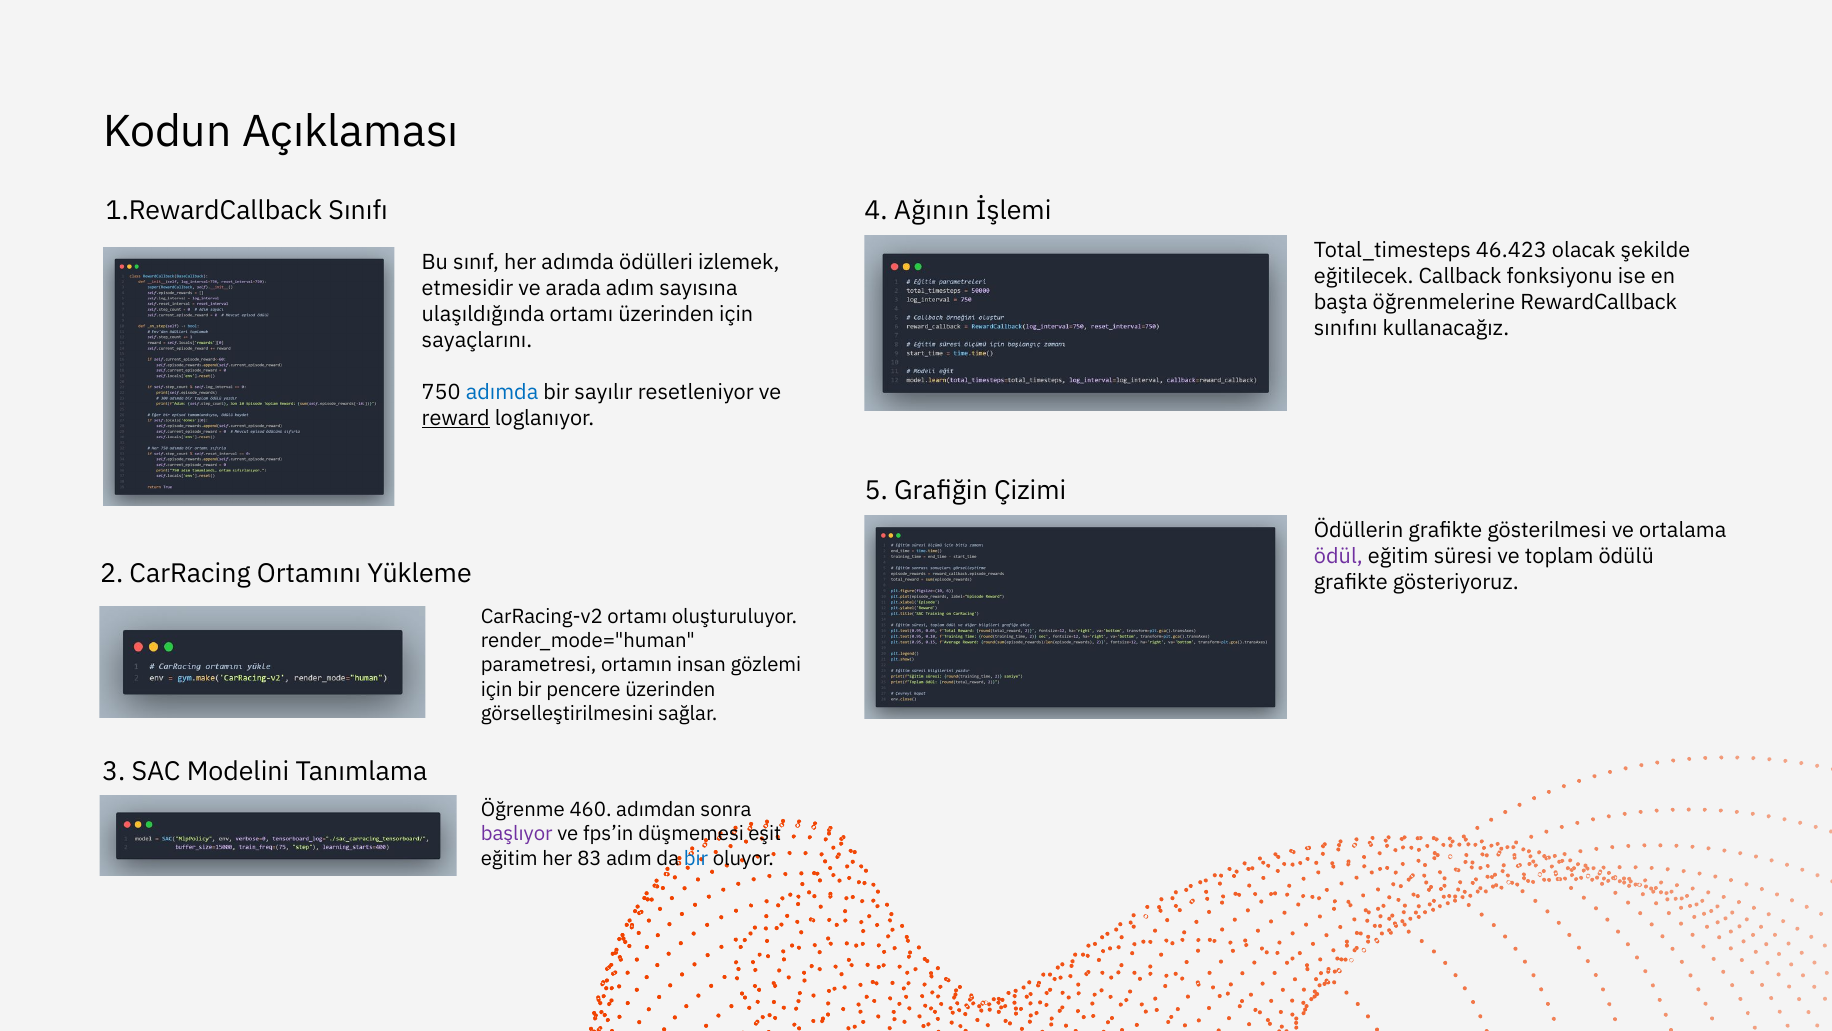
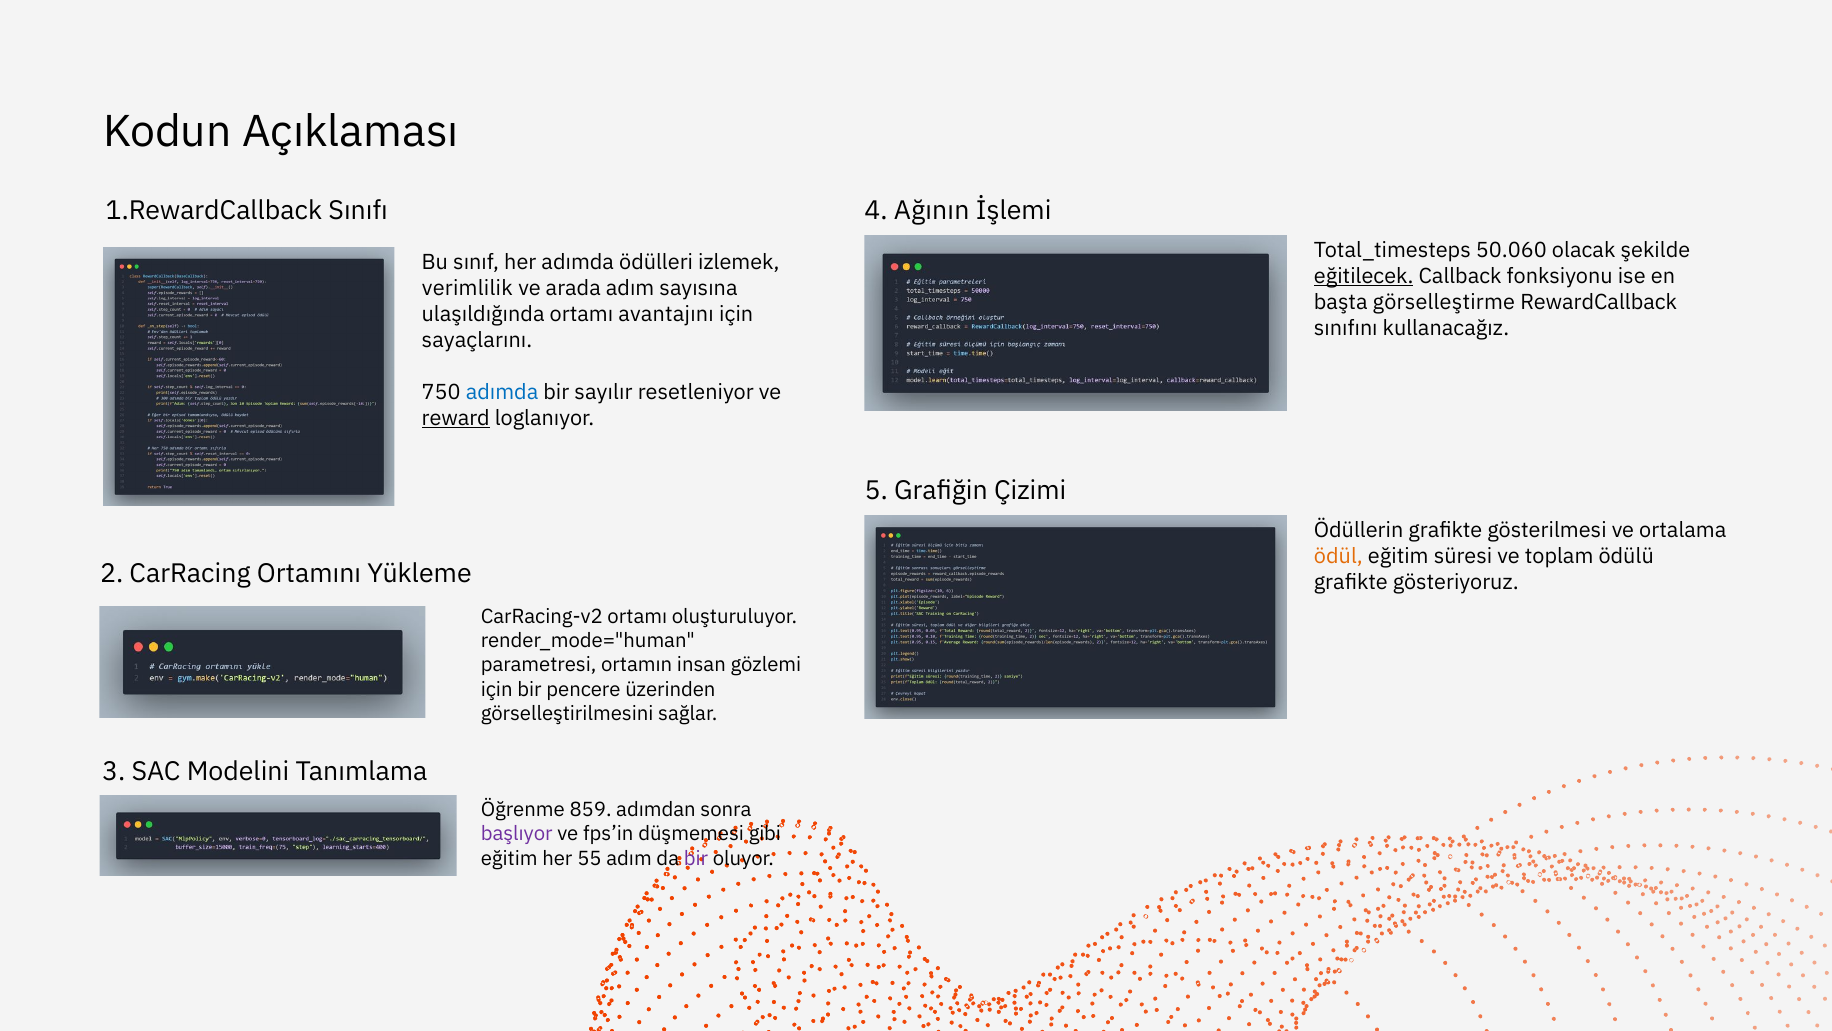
46.423: 46.423 -> 50.060 (1511, 250)
eğitilecek underline: none -> present (1364, 276)
etmesidir: etmesidir -> verimlilik (467, 288)
öğrenmelerine: öğrenmelerine -> görselleştirme (1444, 302)
ortamı üzerinden: üzerinden -> avantajını (666, 314)
ödül colour: purple -> orange (1338, 556)
460: 460 -> 859 (591, 809)
eşit: eşit -> gibi (765, 834)
83: 83 -> 55 (589, 858)
bir colour: blue -> purple (696, 858)
